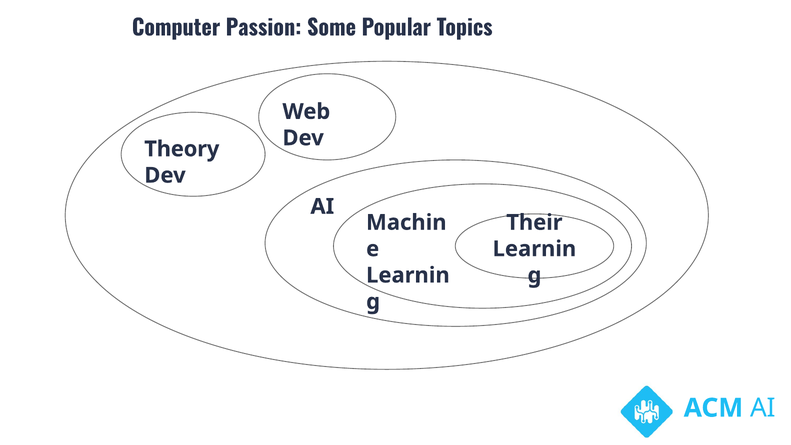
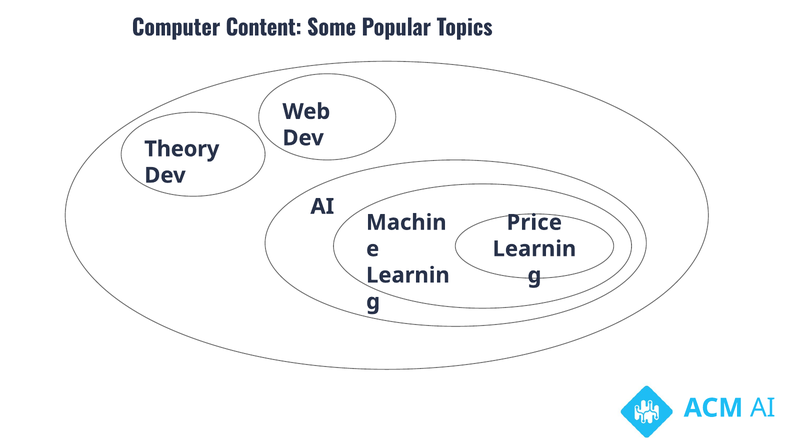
Passion: Passion -> Content (264, 28)
Their: Their -> Price (534, 223)
